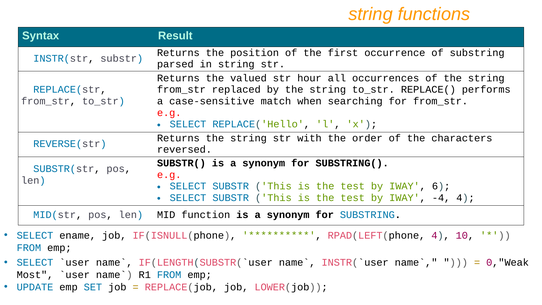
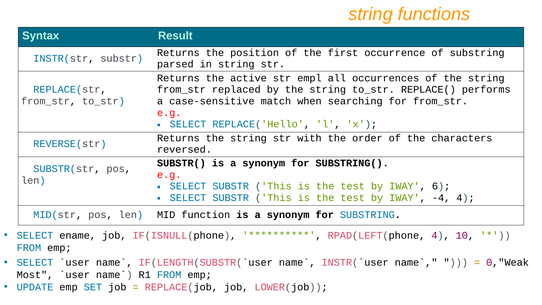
valued: valued -> active (248, 78)
hour: hour -> empl (309, 78)
